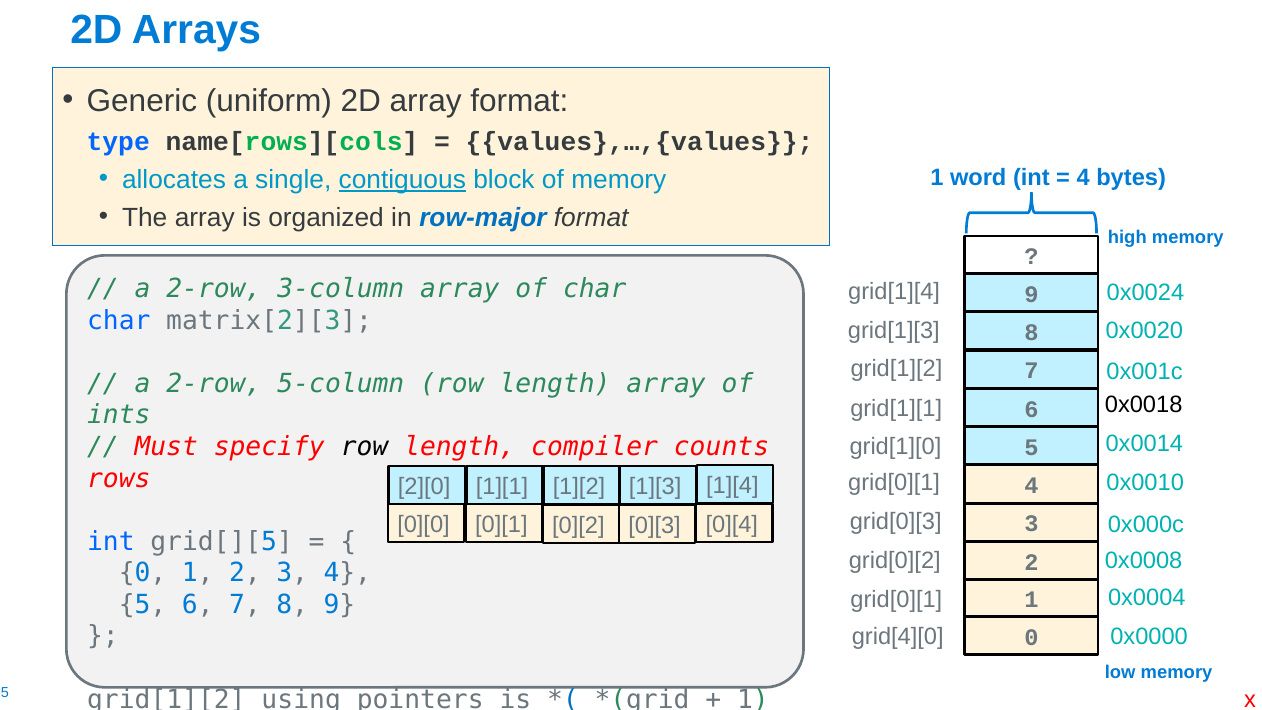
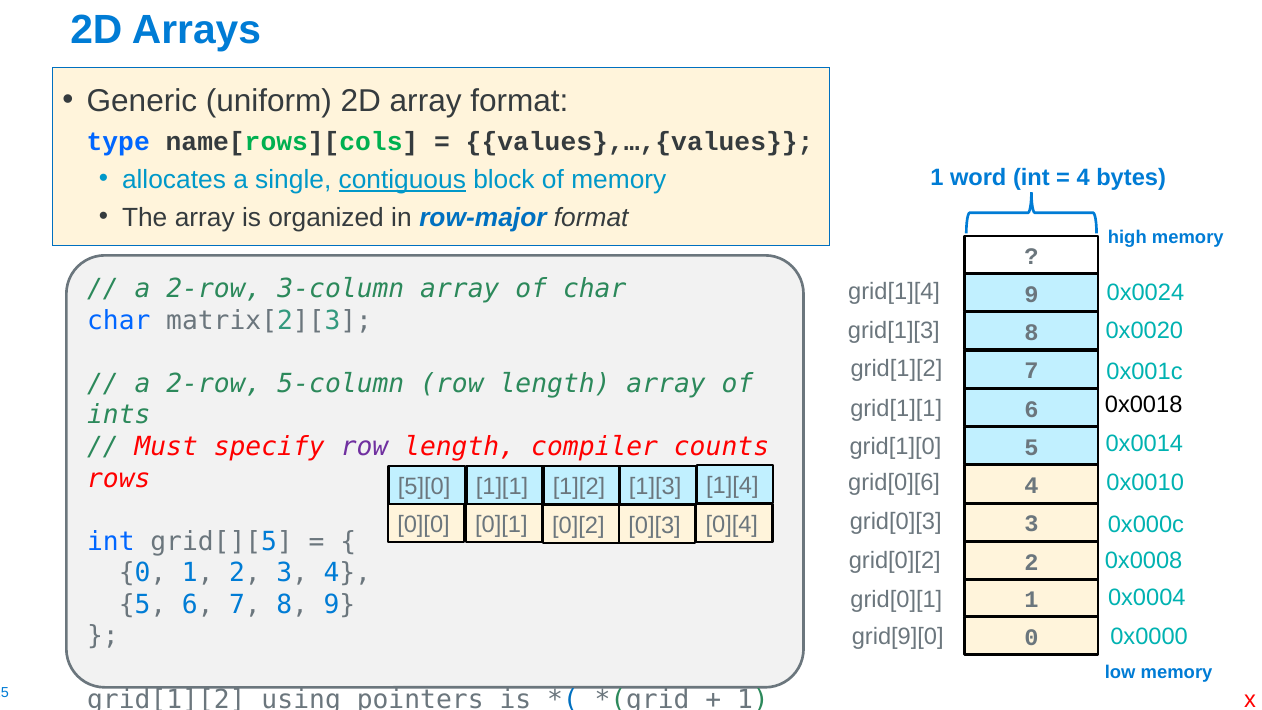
row colour: black -> purple (365, 447)
grid[0][1: grid[0][1 -> grid[0][6 (894, 483)
2][0: 2][0 -> 5][0 (424, 486)
grid[4][0: grid[4][0 -> grid[9][0 (898, 637)
